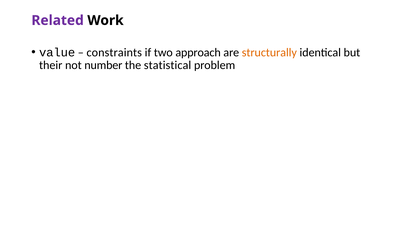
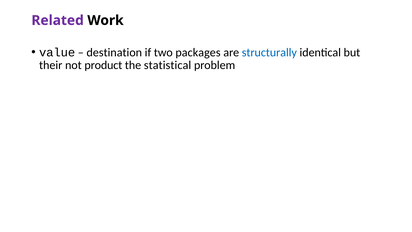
constraints: constraints -> destination (114, 52)
approach: approach -> packages (198, 52)
structurally colour: orange -> blue (269, 52)
number: number -> product (103, 65)
